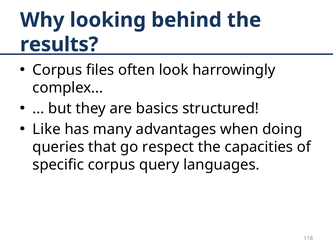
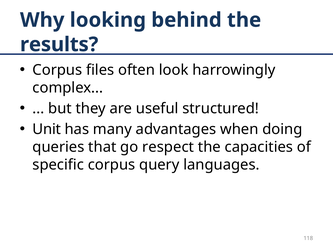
basics: basics -> useful (157, 108)
Like: Like -> Unit (47, 129)
